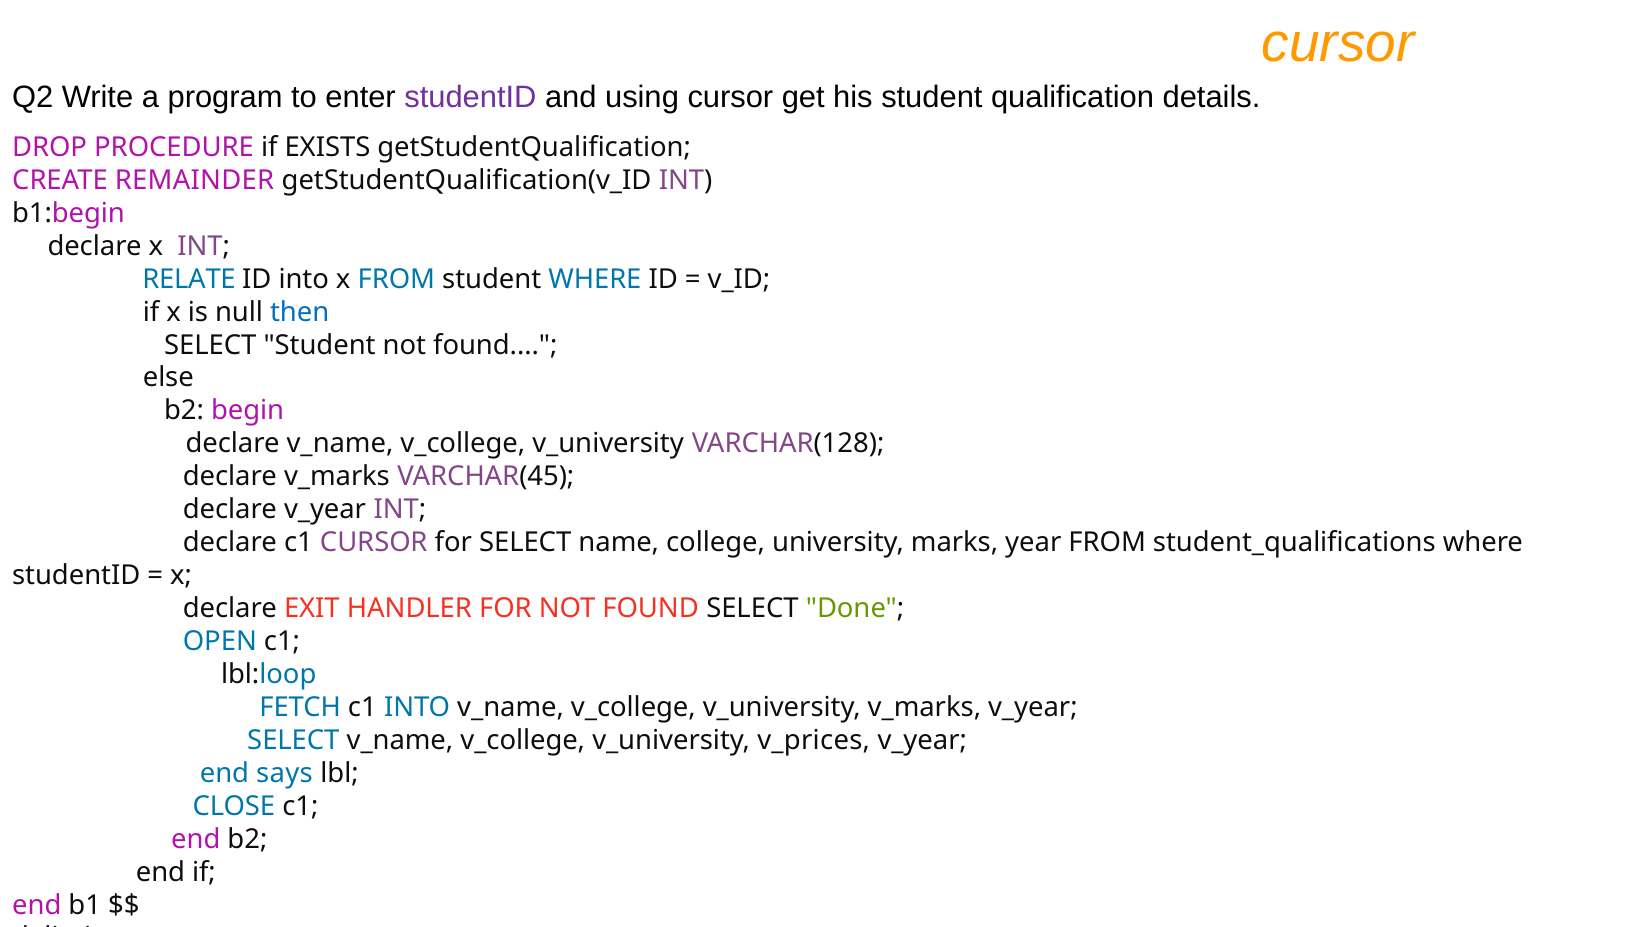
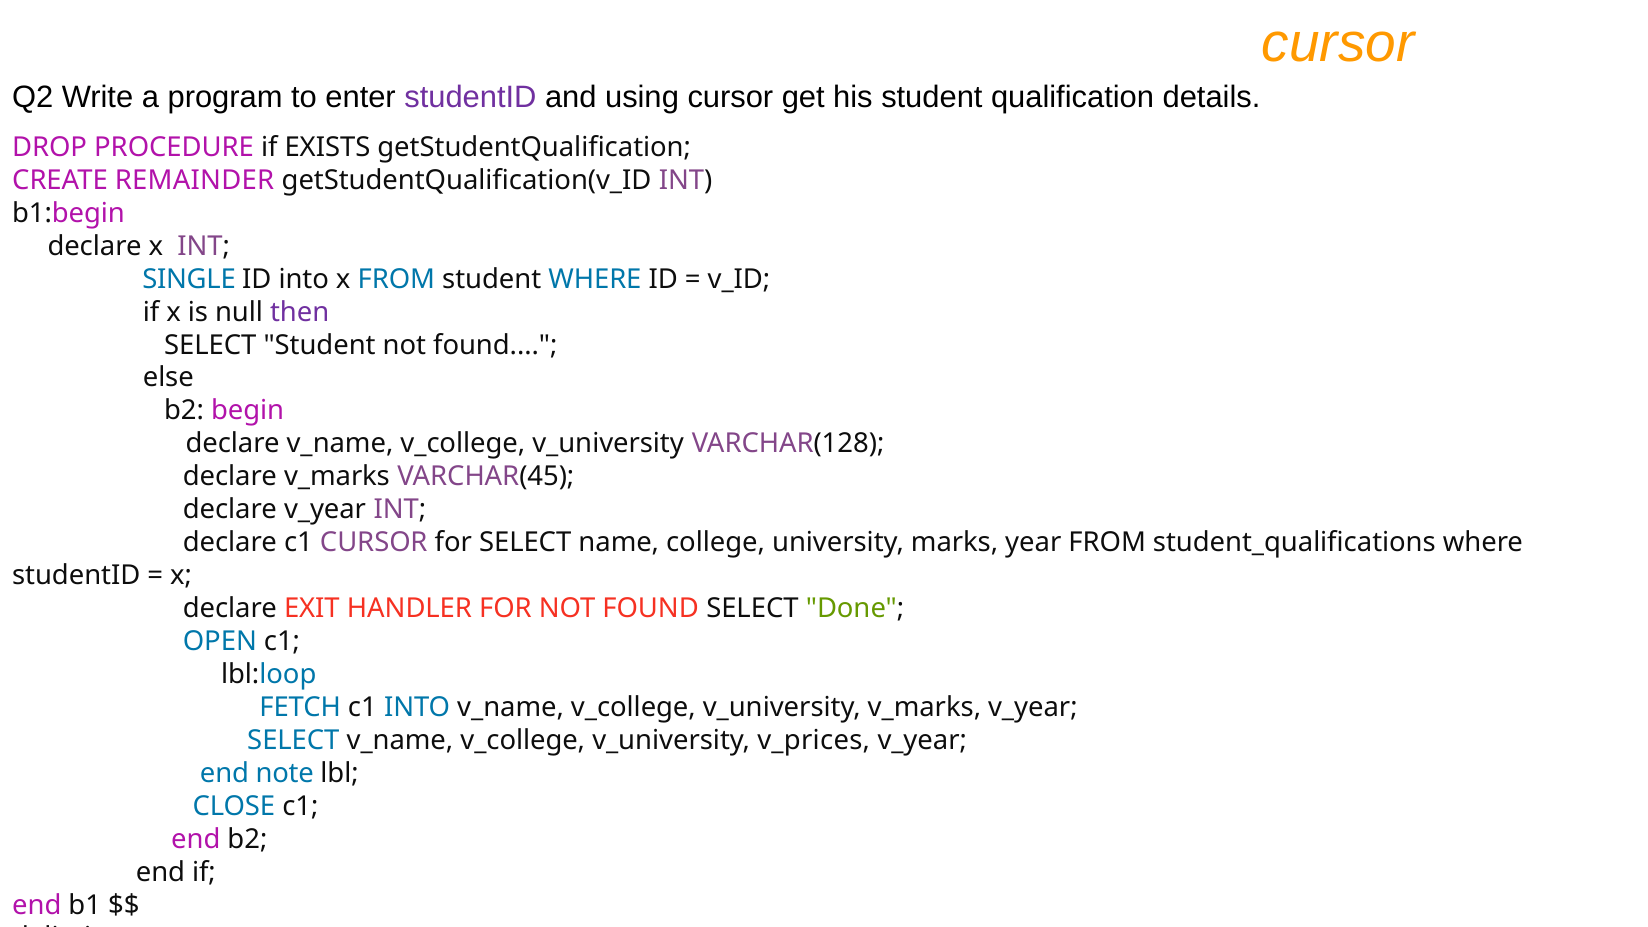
RELATE: RELATE -> SINGLE (189, 279)
then colour: blue -> purple (300, 312)
says: says -> note (285, 773)
